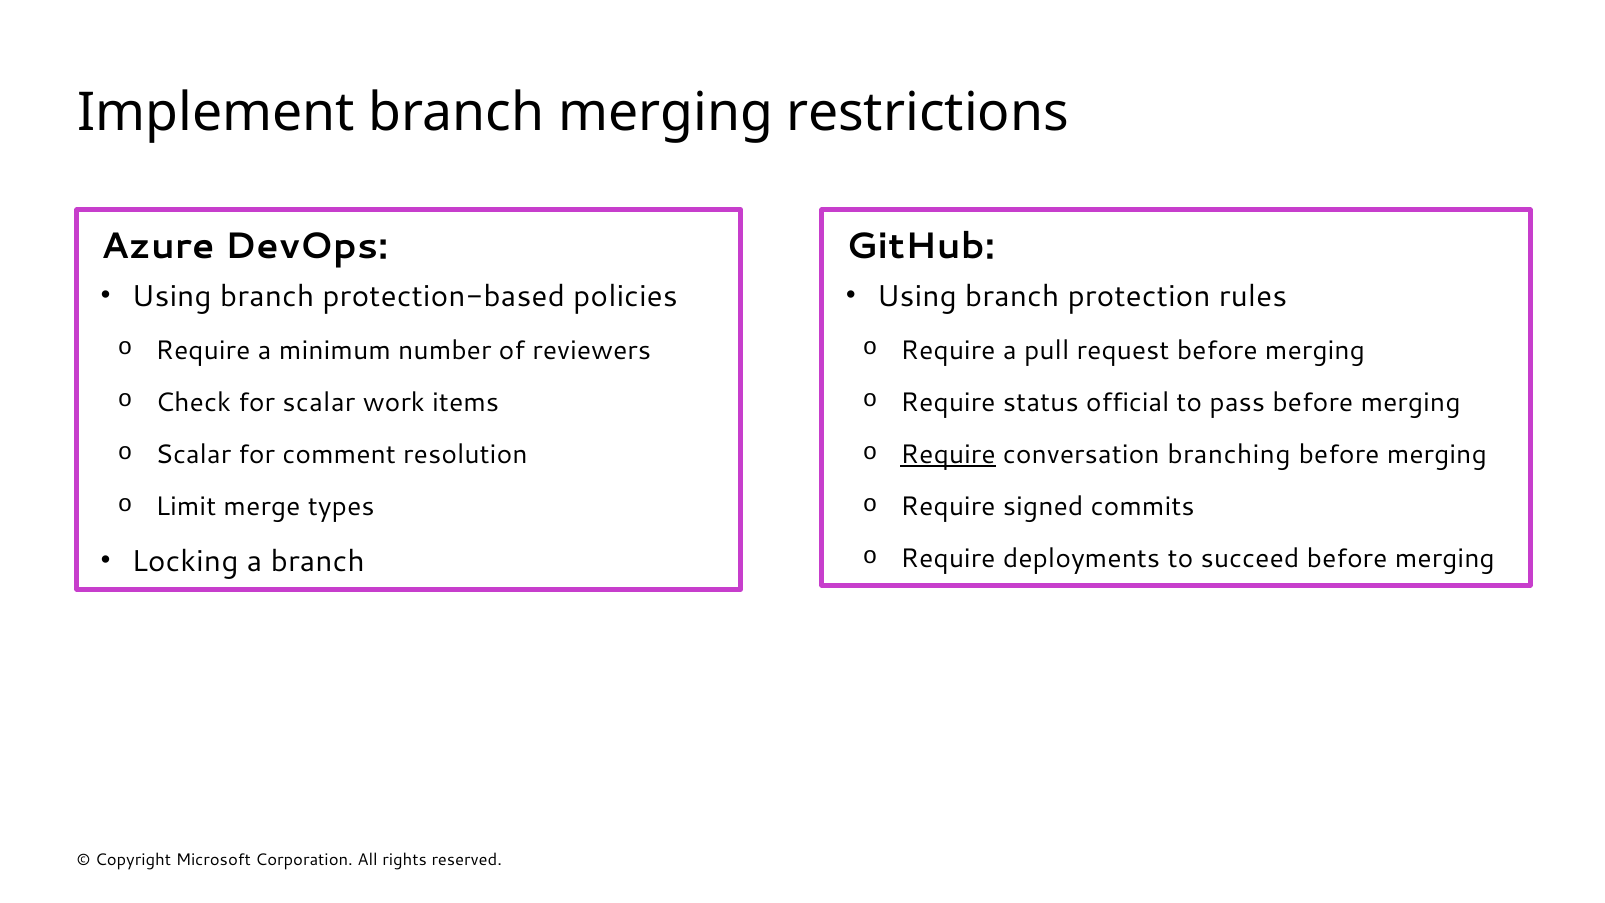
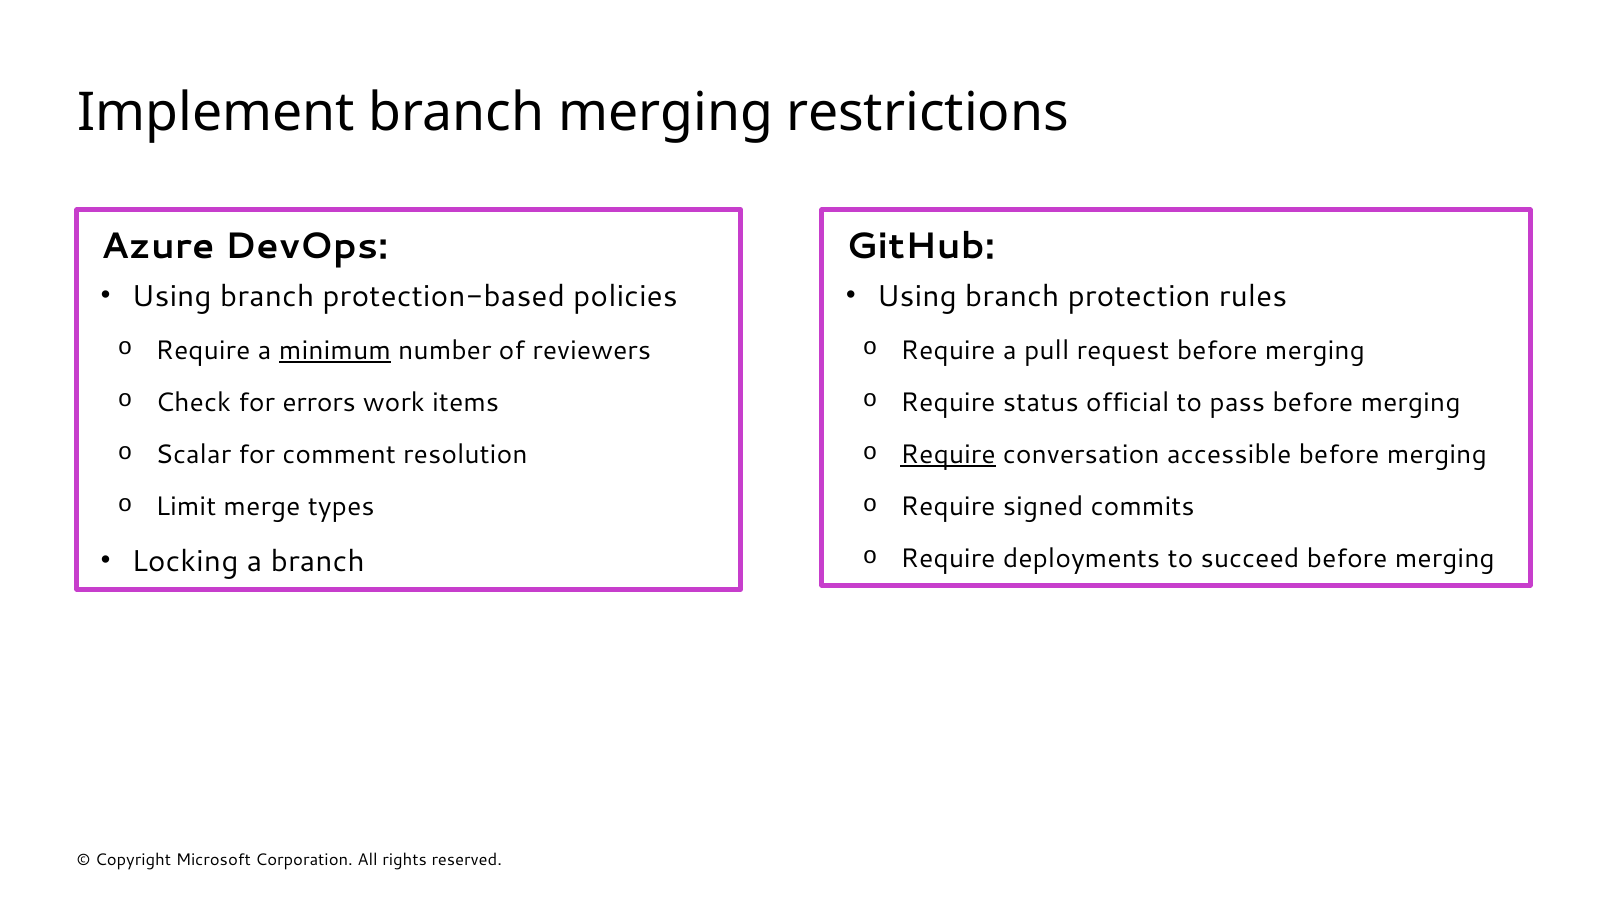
minimum underline: none -> present (335, 350)
for scalar: scalar -> errors (319, 402)
branching: branching -> accessible (1229, 454)
